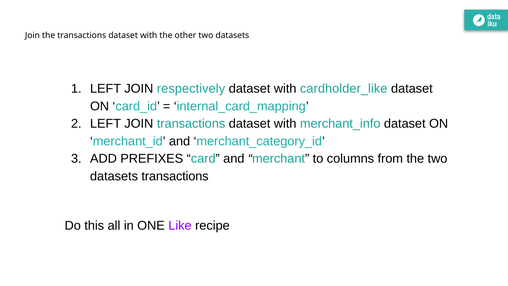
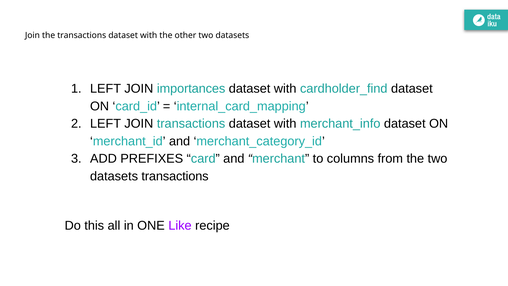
respectively: respectively -> importances (191, 89)
cardholder_like: cardholder_like -> cardholder_find (344, 89)
